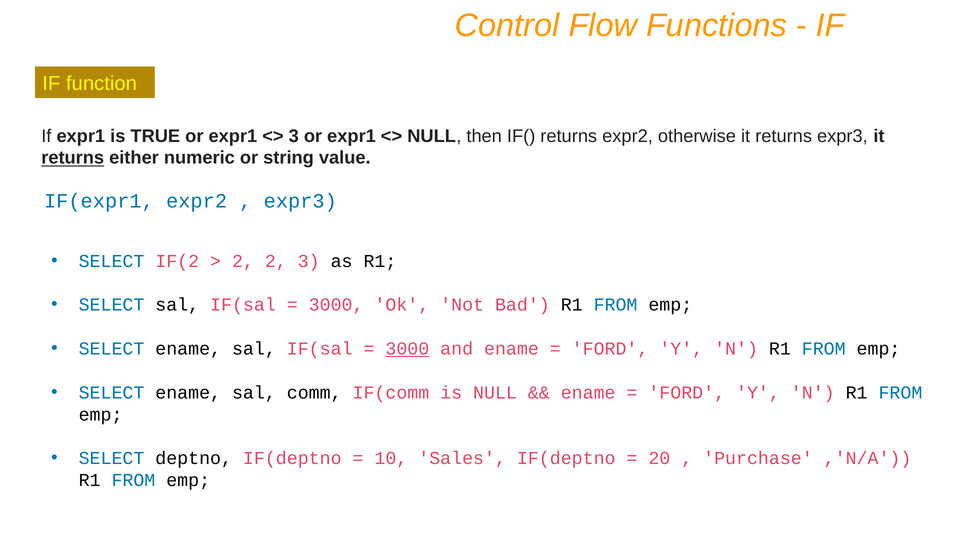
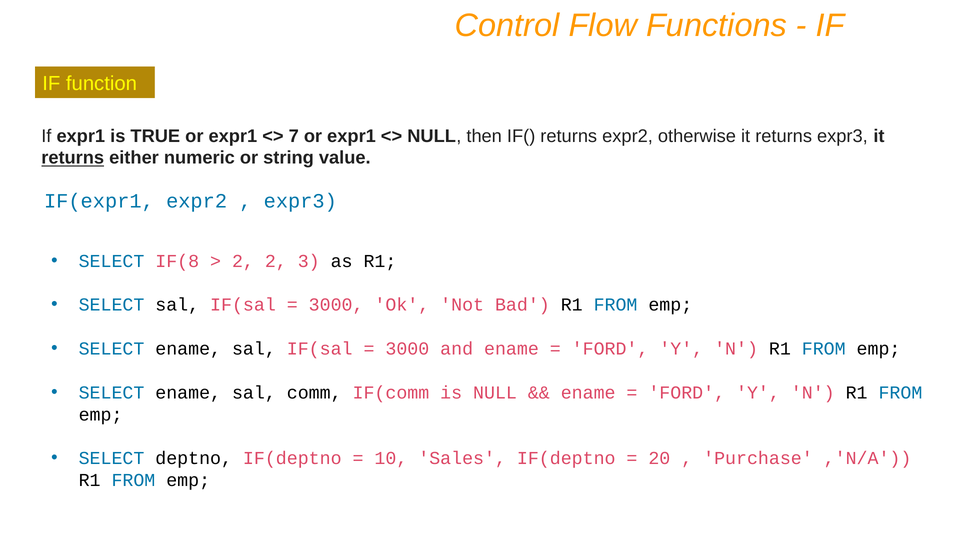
3: 3 -> 7 (294, 136)
IF(2: IF(2 -> IF(8 (177, 261)
3000 underline: present -> none (407, 349)
